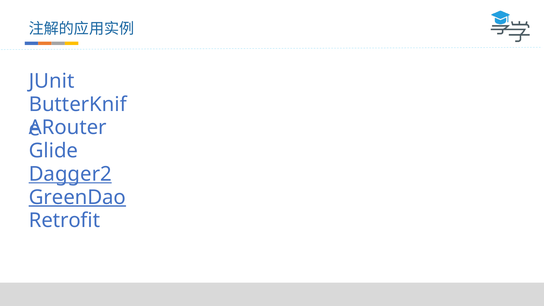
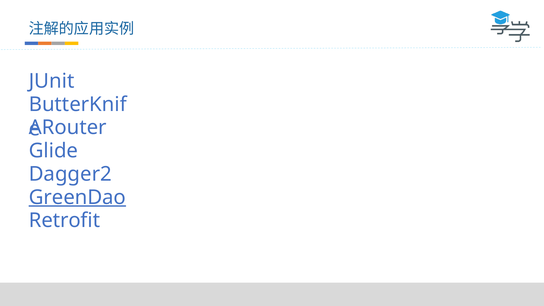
Dagger2 underline: present -> none (70, 174)
